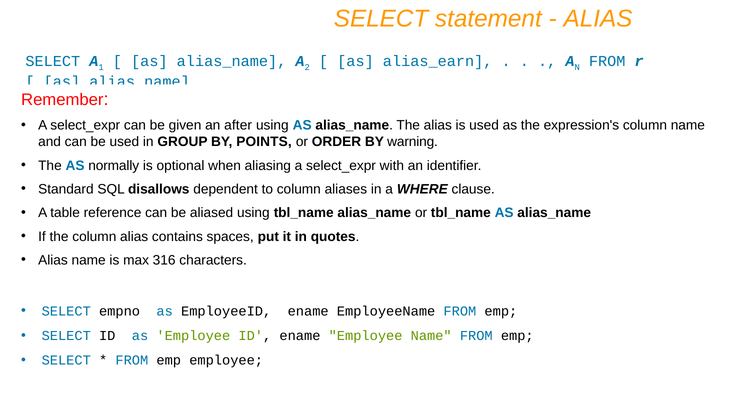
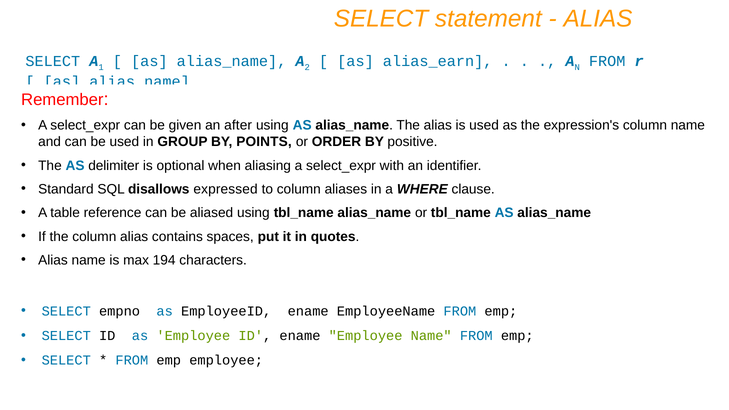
warning: warning -> positive (413, 142)
normally: normally -> delimiter (114, 166)
dependent: dependent -> expressed (226, 189)
316: 316 -> 194 (164, 260)
